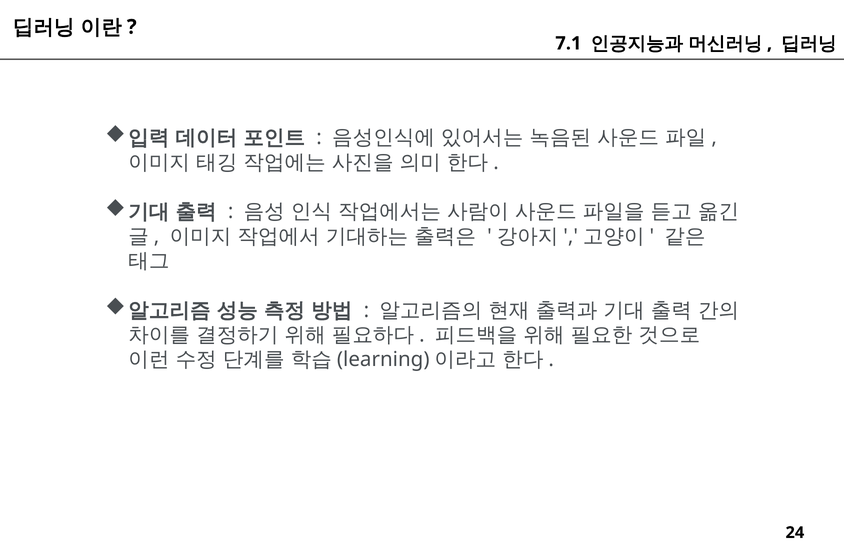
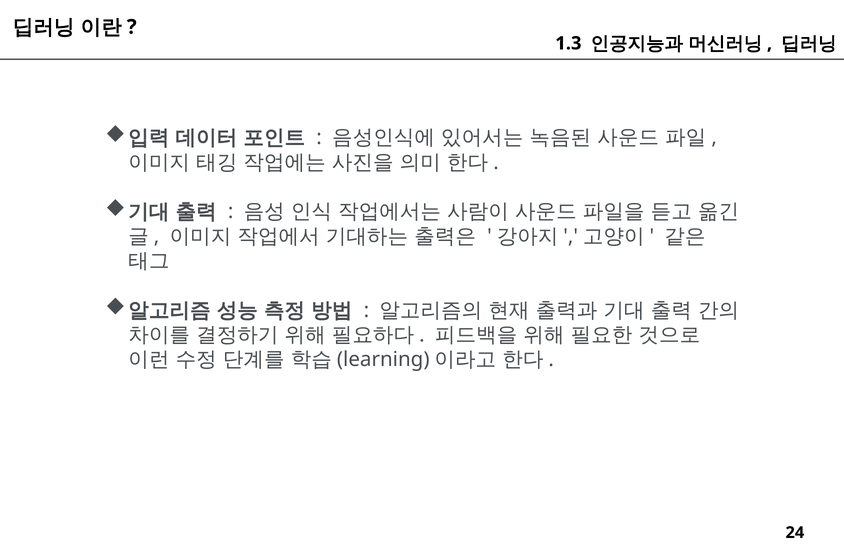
7.1: 7.1 -> 1.3 (568, 43)
